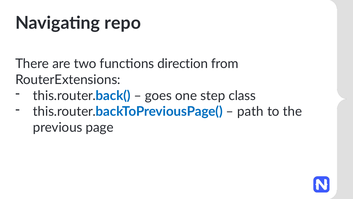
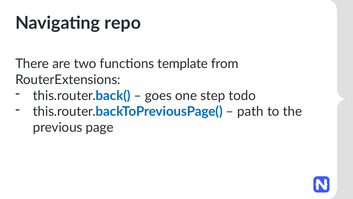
direction: direction -> template (183, 64)
class: class -> todo (242, 95)
